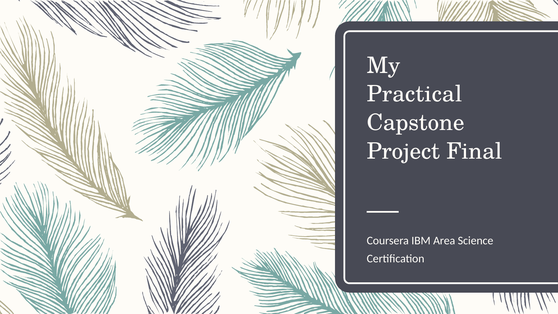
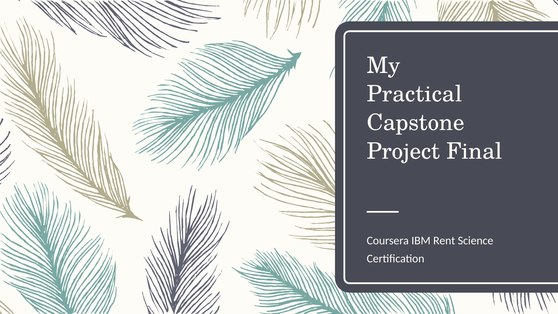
Area: Area -> Rent (444, 240)
